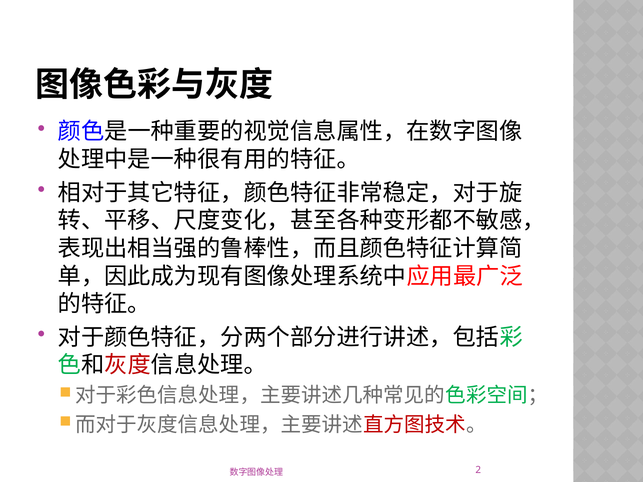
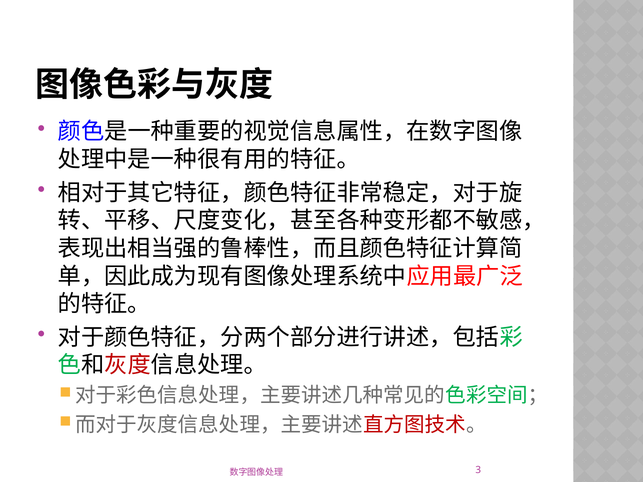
2: 2 -> 3 (478, 470)
